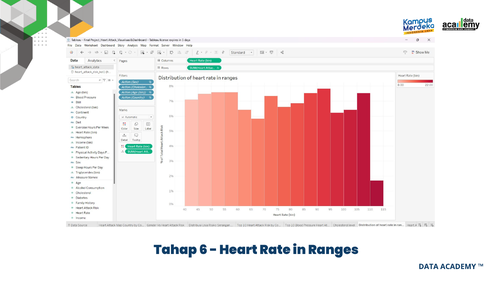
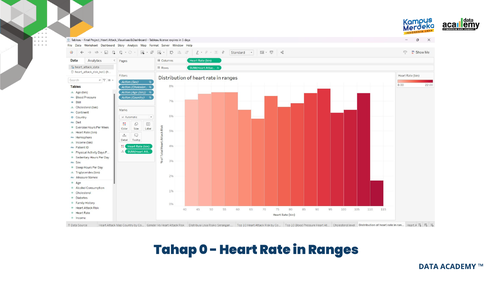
6: 6 -> 0 (203, 250)
